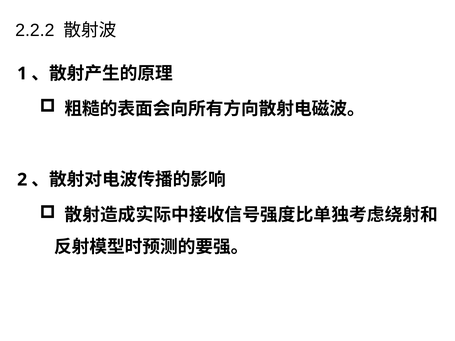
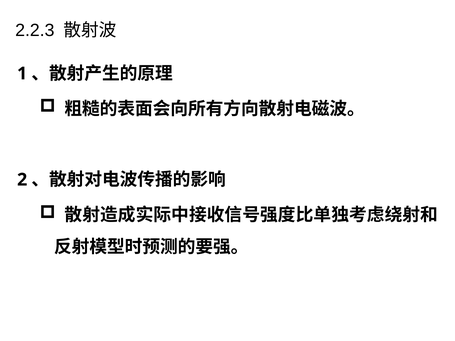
2.2.2: 2.2.2 -> 2.2.3 (35, 30)
